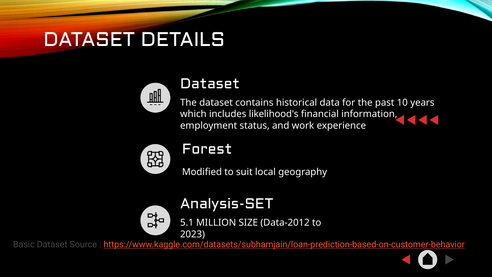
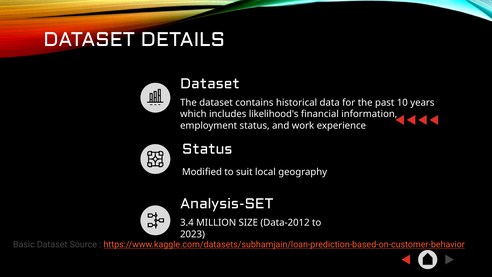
Forest: Forest -> Status (207, 149)
5.1: 5.1 -> 3.4 (187, 222)
